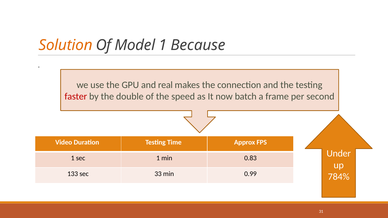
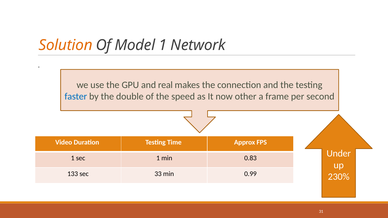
Because: Because -> Network (198, 45)
faster colour: red -> blue (76, 97)
batch: batch -> other (246, 97)
784%: 784% -> 230% (339, 177)
